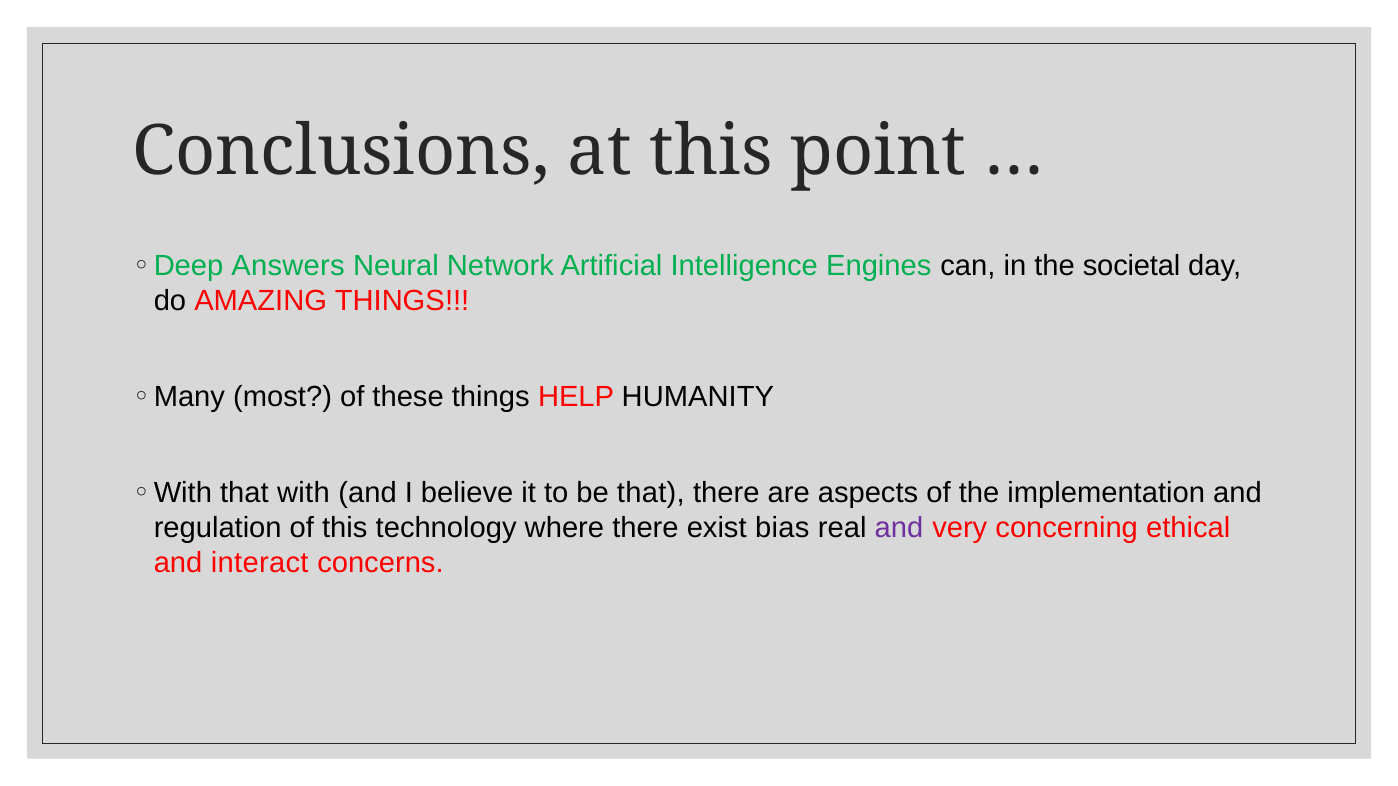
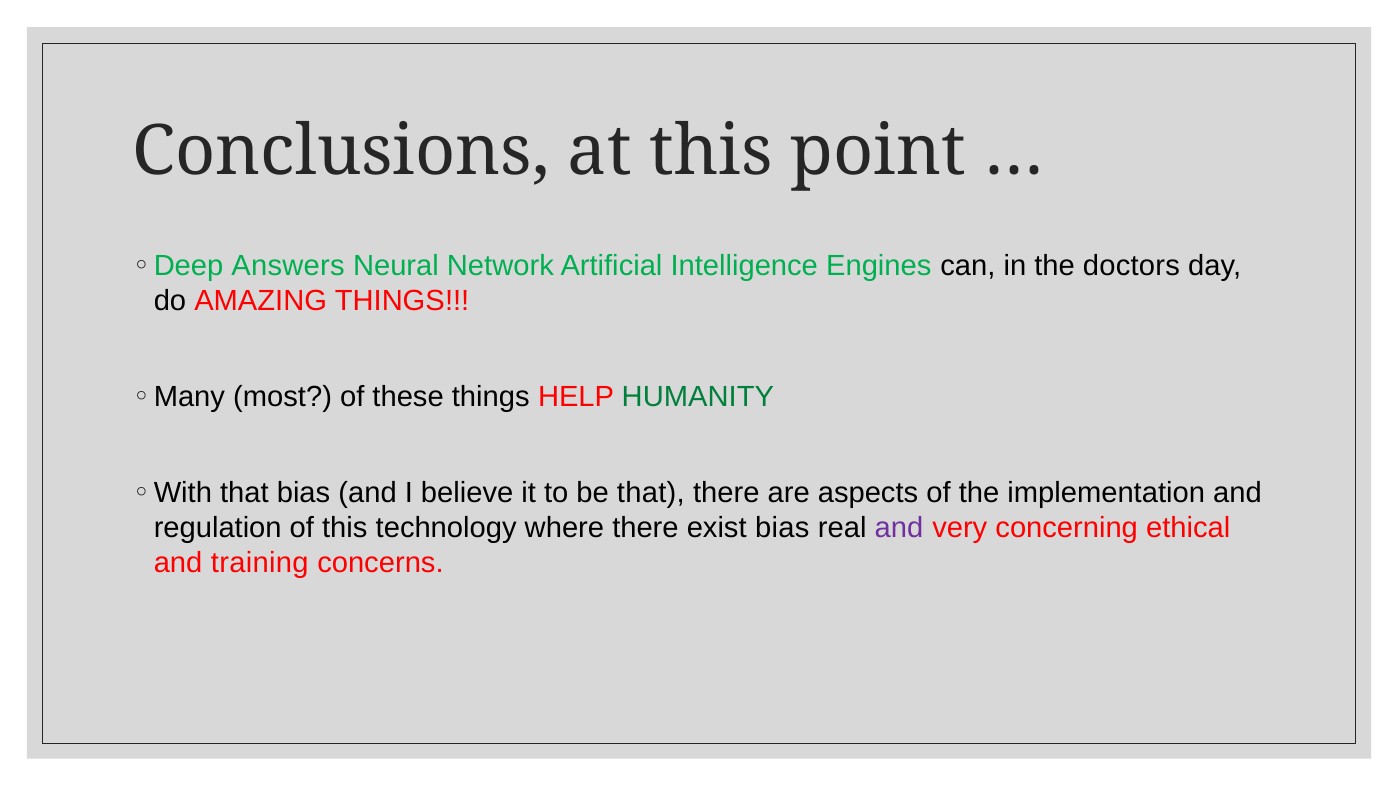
societal: societal -> doctors (1131, 266)
HUMANITY colour: black -> green (698, 397)
that with: with -> bias (304, 493)
interact: interact -> training (260, 563)
